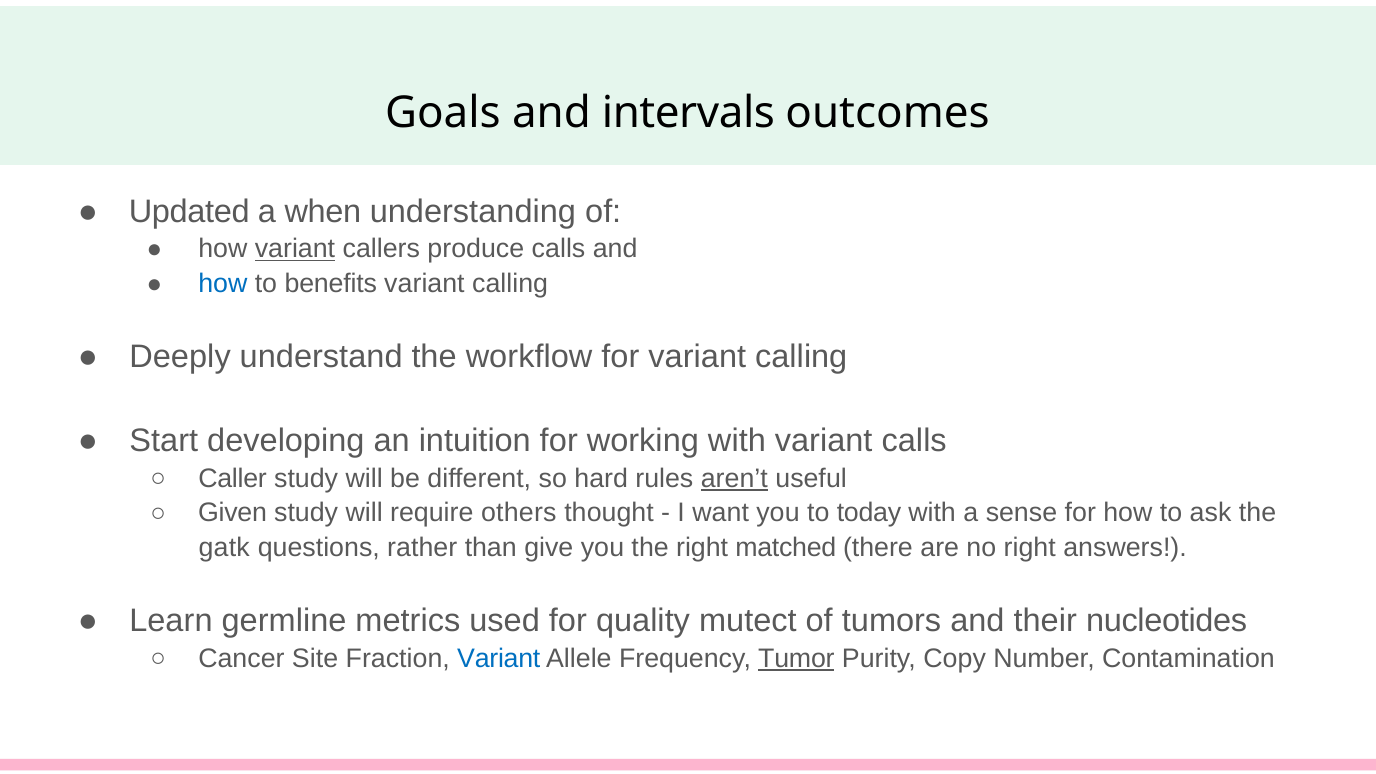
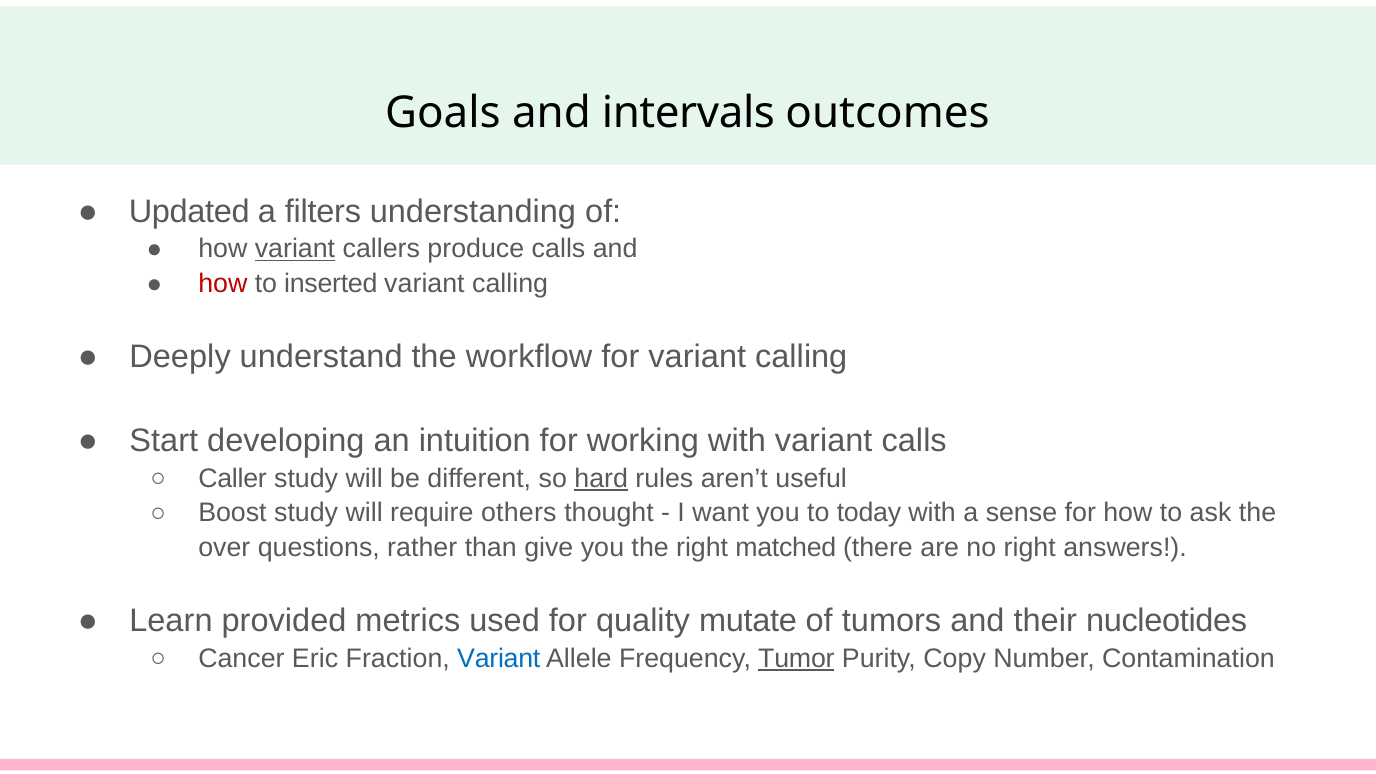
when: when -> filters (323, 211)
how colour: blue -> red (223, 284)
benefits: benefits -> inserted (331, 284)
hard underline: none -> present (601, 478)
aren’t underline: present -> none (734, 478)
Given: Given -> Boost (232, 513)
gatk: gatk -> over (224, 547)
germline: germline -> provided (284, 621)
mutect: mutect -> mutate (748, 621)
Site: Site -> Eric (315, 658)
